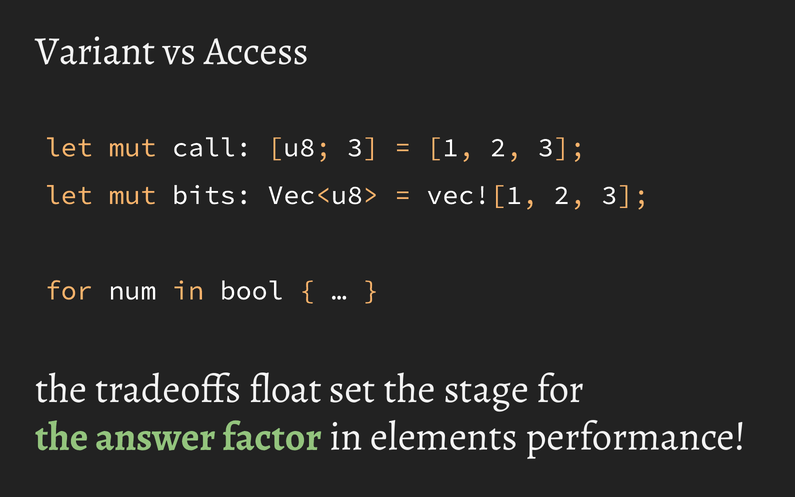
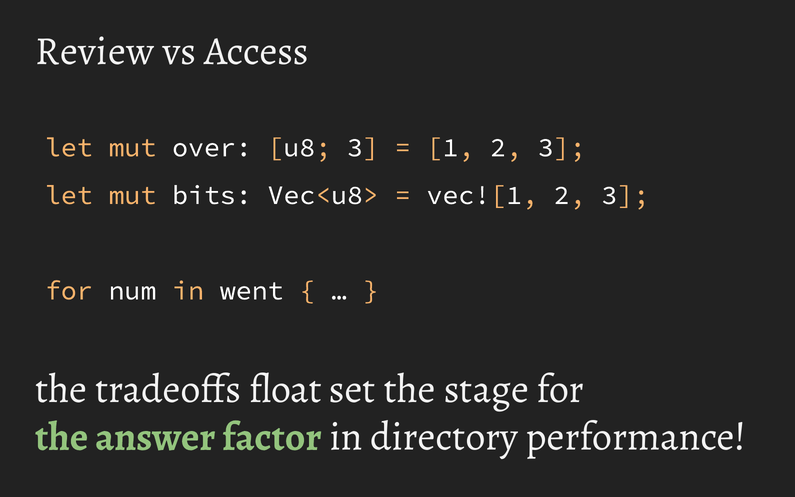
Variant: Variant -> Review (95, 51)
call: call -> over (212, 147)
bool: bool -> went (252, 291)
elements: elements -> directory (444, 437)
